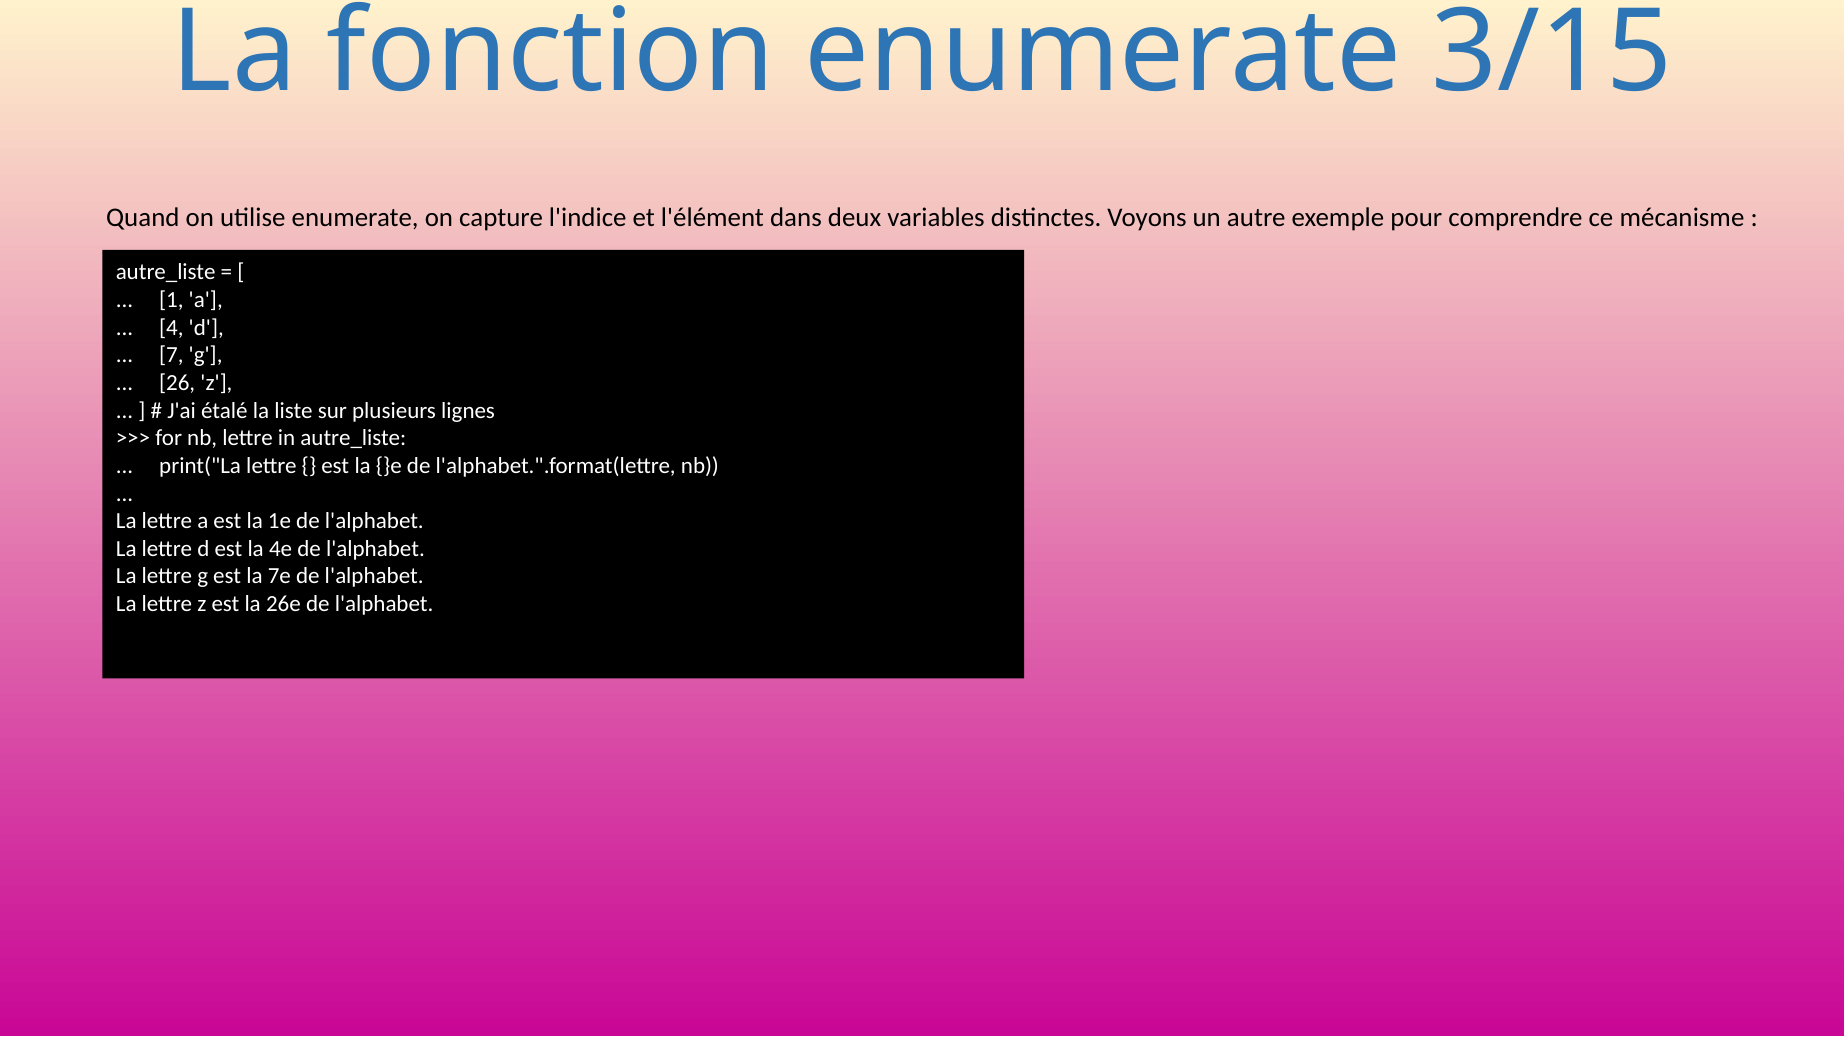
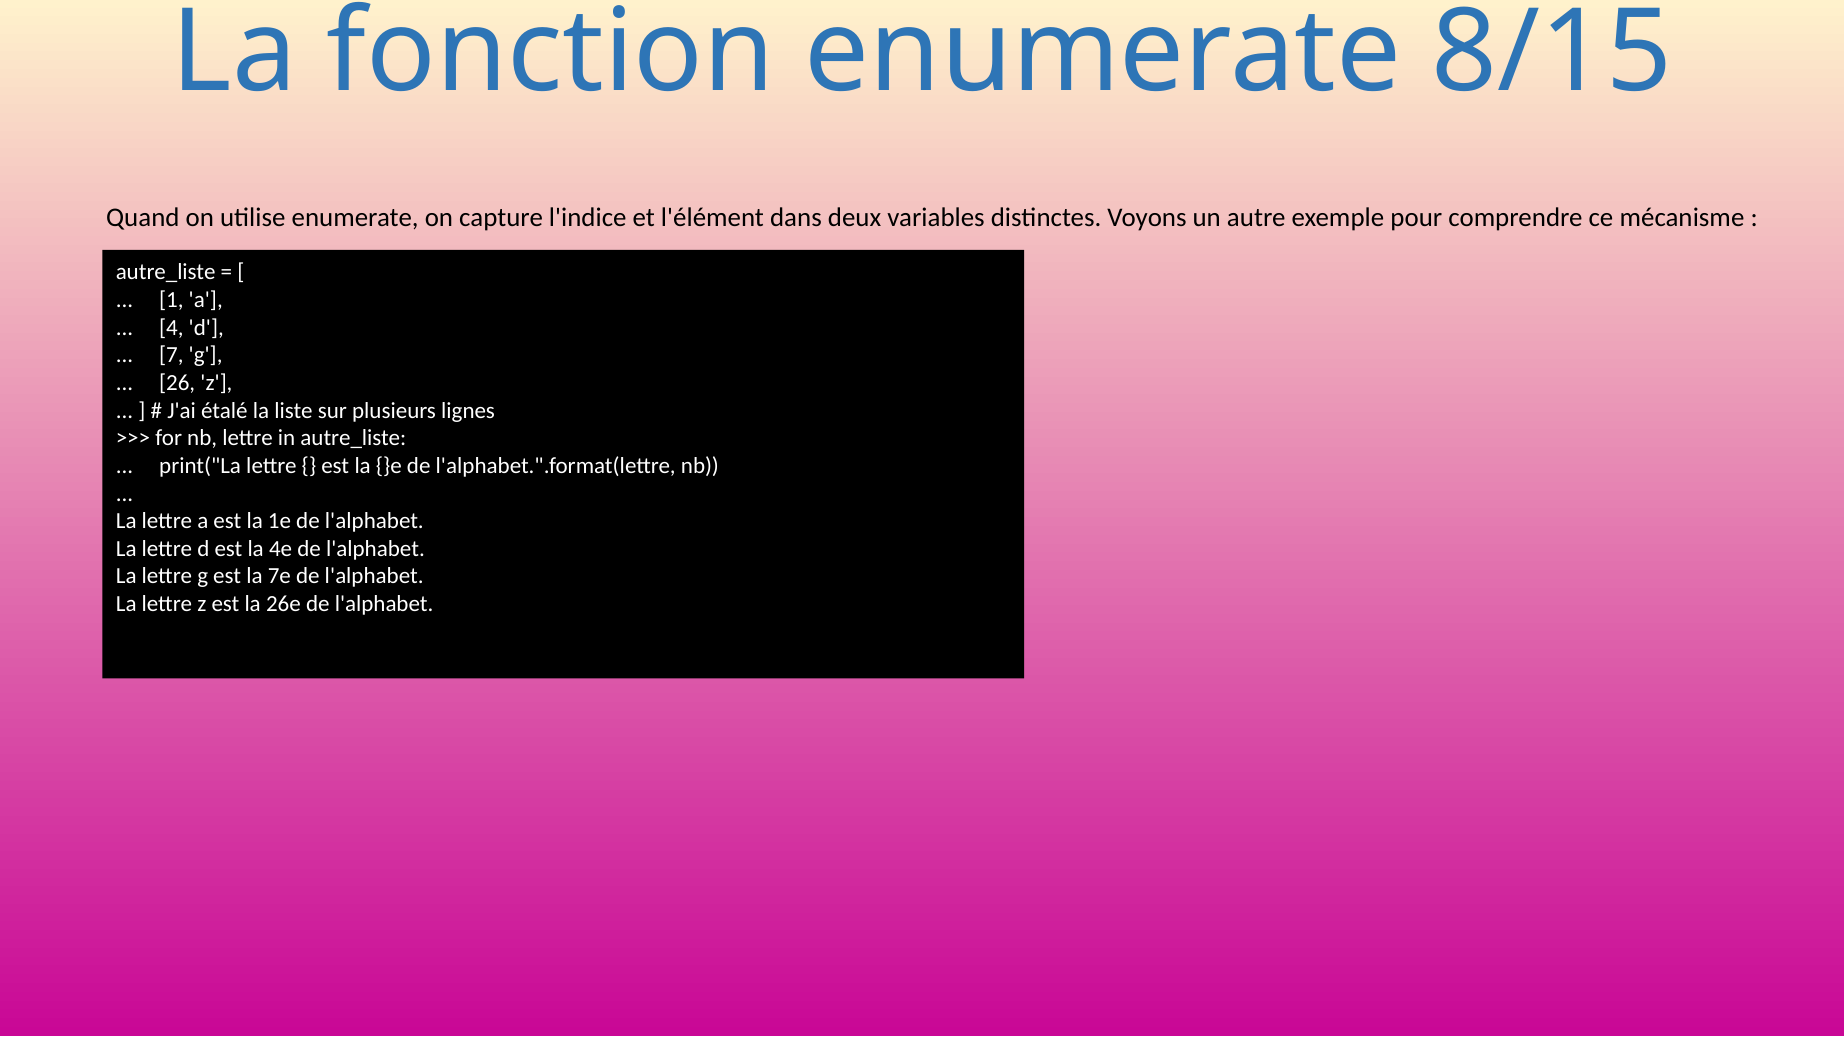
3/15: 3/15 -> 8/15 (1552, 53)
